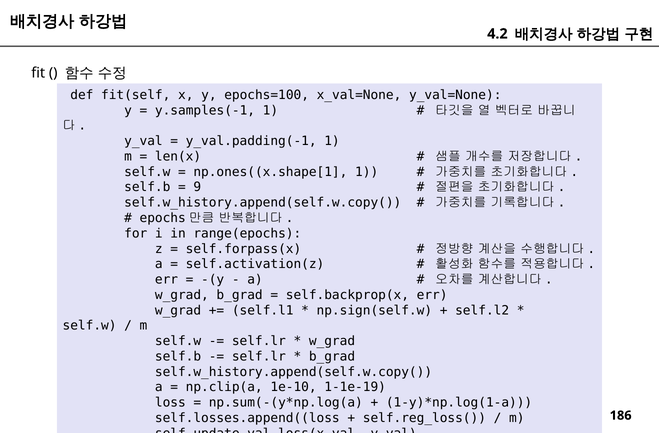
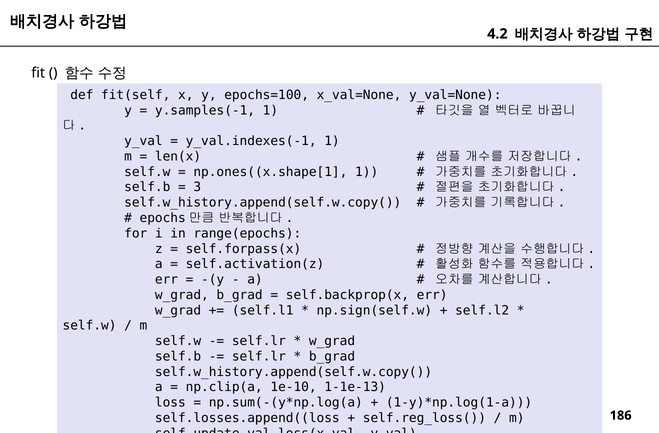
y_val.padding(-1: y_val.padding(-1 -> y_val.indexes(-1 (251, 141)
9: 9 -> 3 (197, 187)
1-1e-19: 1-1e-19 -> 1-1e-13 (355, 387)
